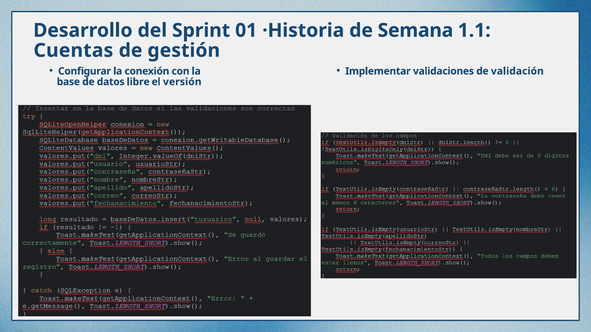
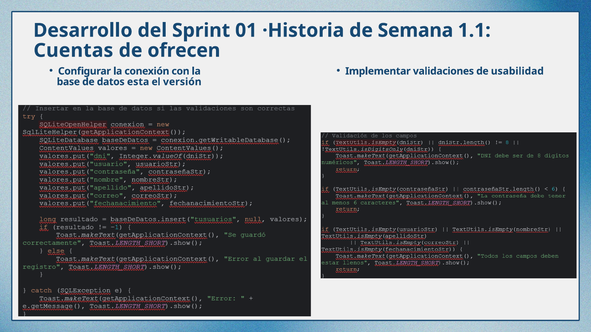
gestión: gestión -> ofrecen (184, 51)
validación: validación -> usabilidad (517, 71)
libre: libre -> esta (138, 82)
